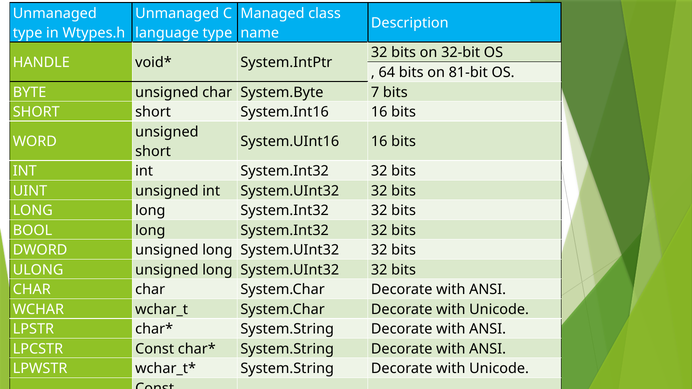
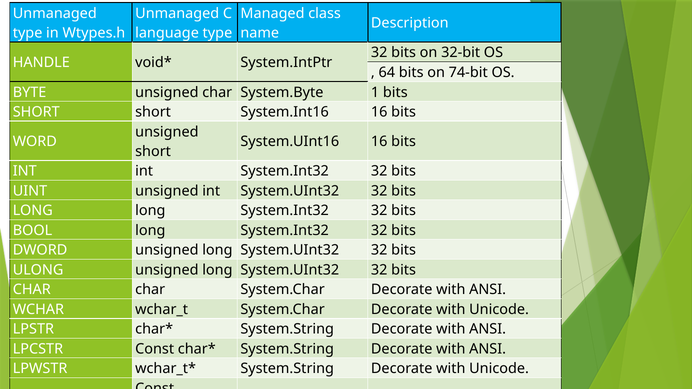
81-bit: 81-bit -> 74-bit (468, 73)
7: 7 -> 1 (375, 92)
